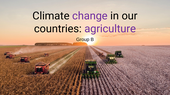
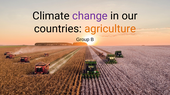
agriculture colour: purple -> orange (110, 29)
